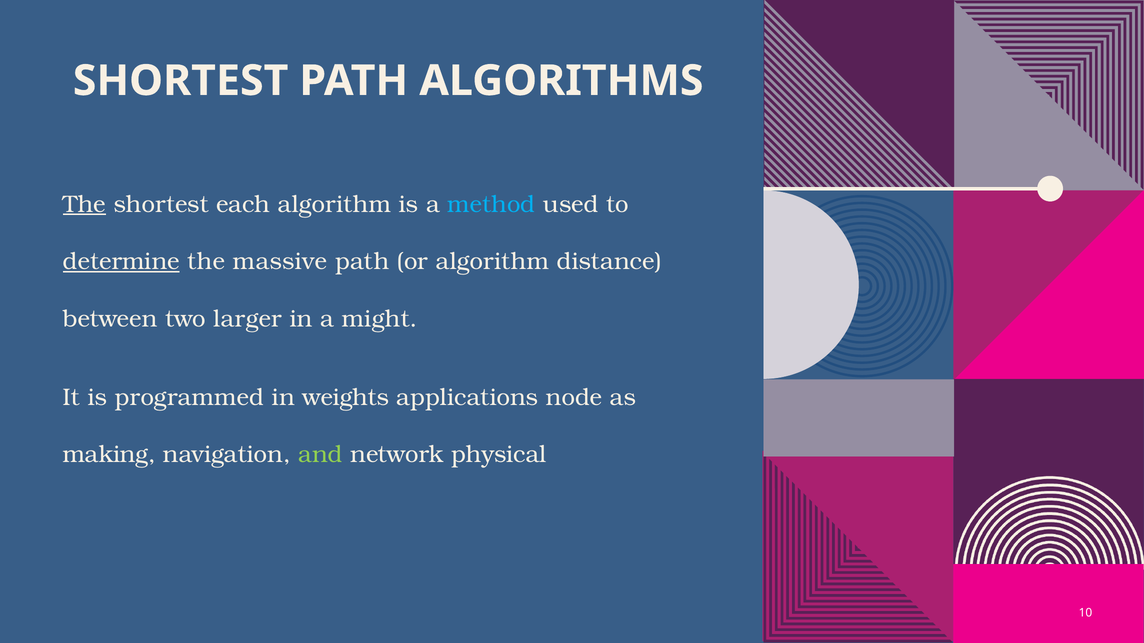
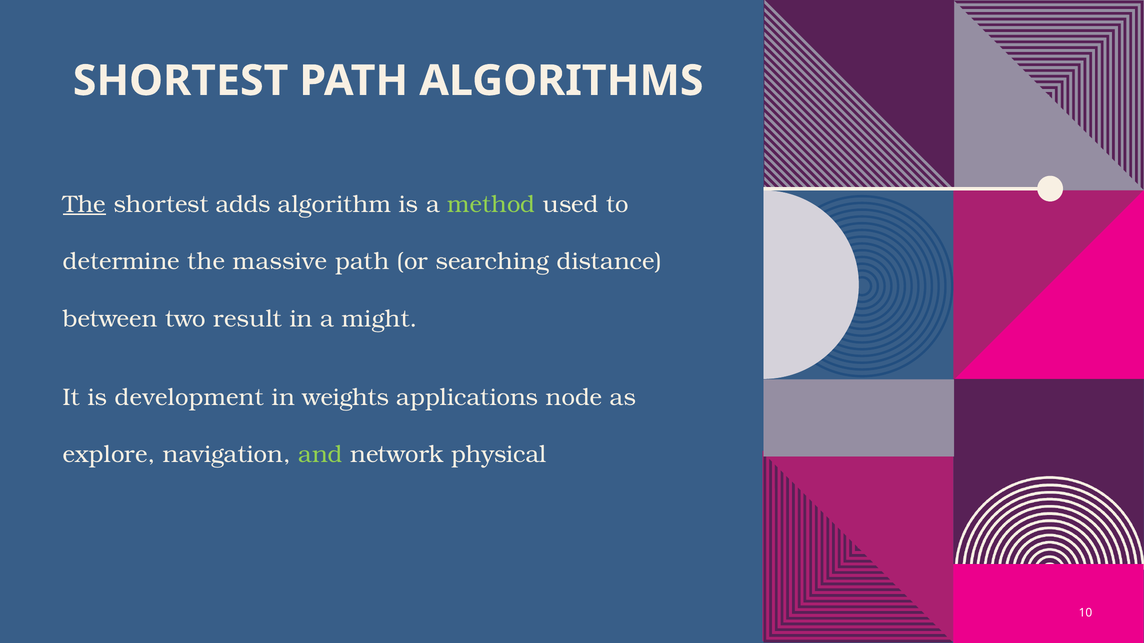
each: each -> adds (243, 204)
method colour: light blue -> light green (491, 204)
determine underline: present -> none (121, 262)
or algorithm: algorithm -> searching (492, 262)
larger: larger -> result (248, 319)
programmed: programmed -> development (189, 398)
making: making -> explore (109, 455)
